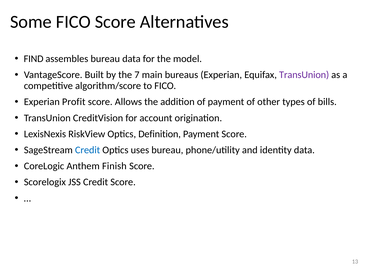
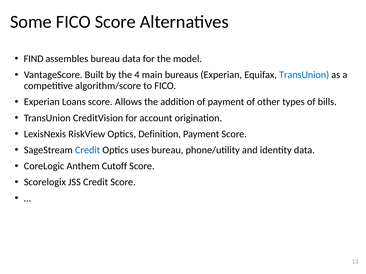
7: 7 -> 4 (137, 75)
TransUnion colour: purple -> blue (304, 75)
Profit: Profit -> Loans (74, 102)
Finish: Finish -> Cutoff (114, 166)
